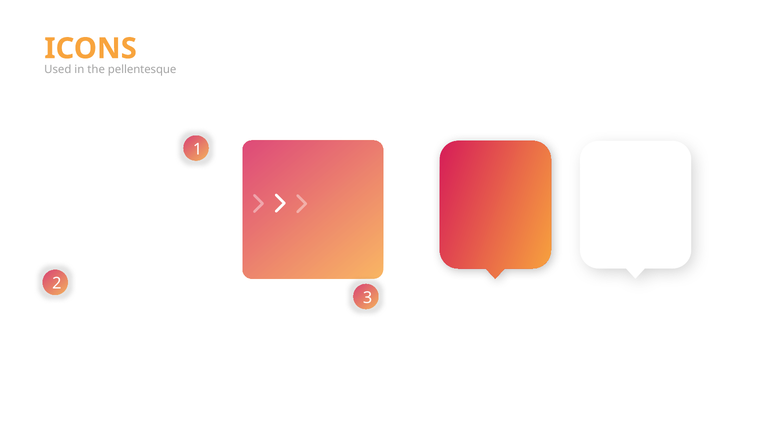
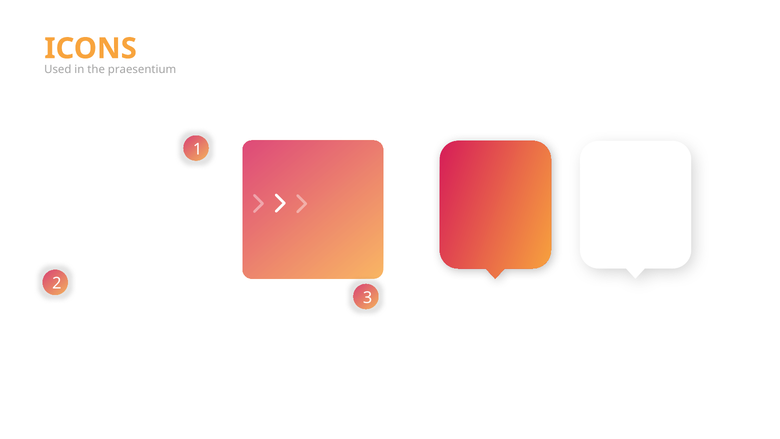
pellentesque: pellentesque -> praesentium (142, 69)
